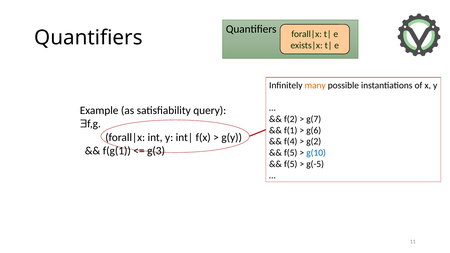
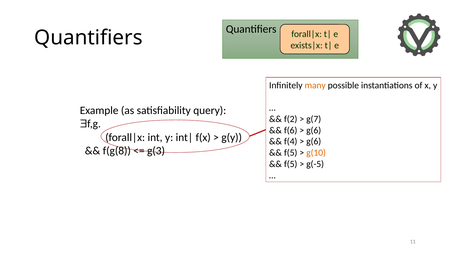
f(1: f(1 -> f(6 (291, 130)
g(2: g(2 -> g(6 (314, 142)
f(g(1: f(g(1 -> f(g(8 (117, 151)
g(10 colour: blue -> orange (316, 153)
